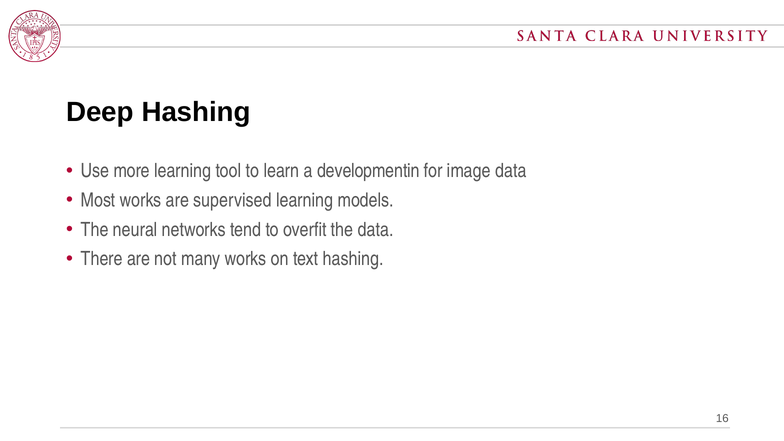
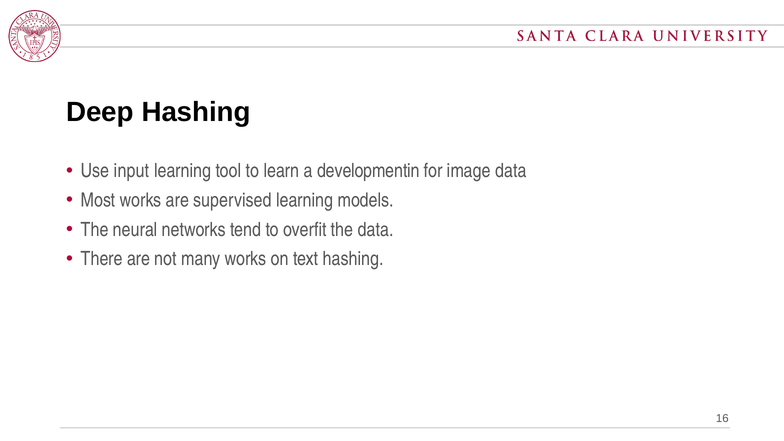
more: more -> input (132, 171)
